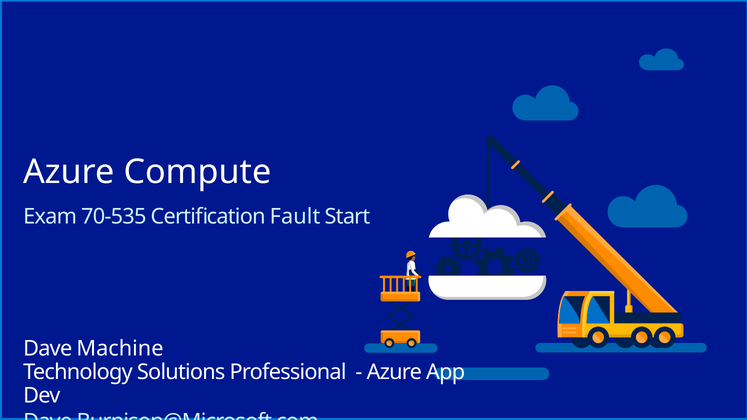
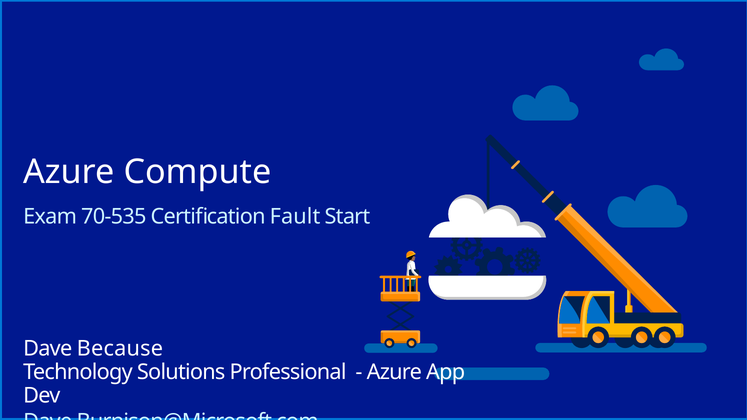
Machine: Machine -> Because (120, 349)
